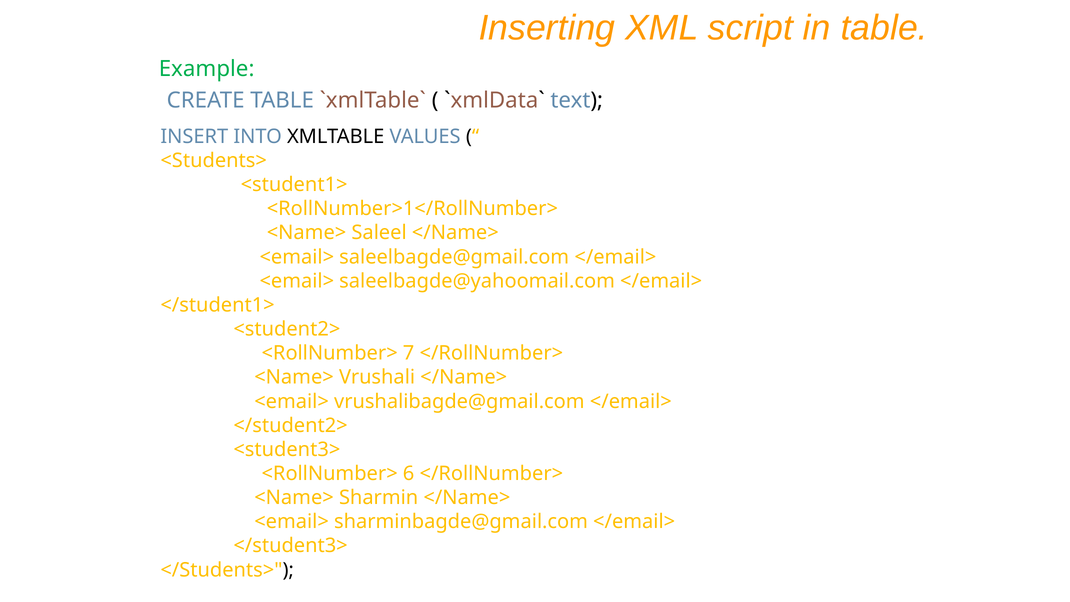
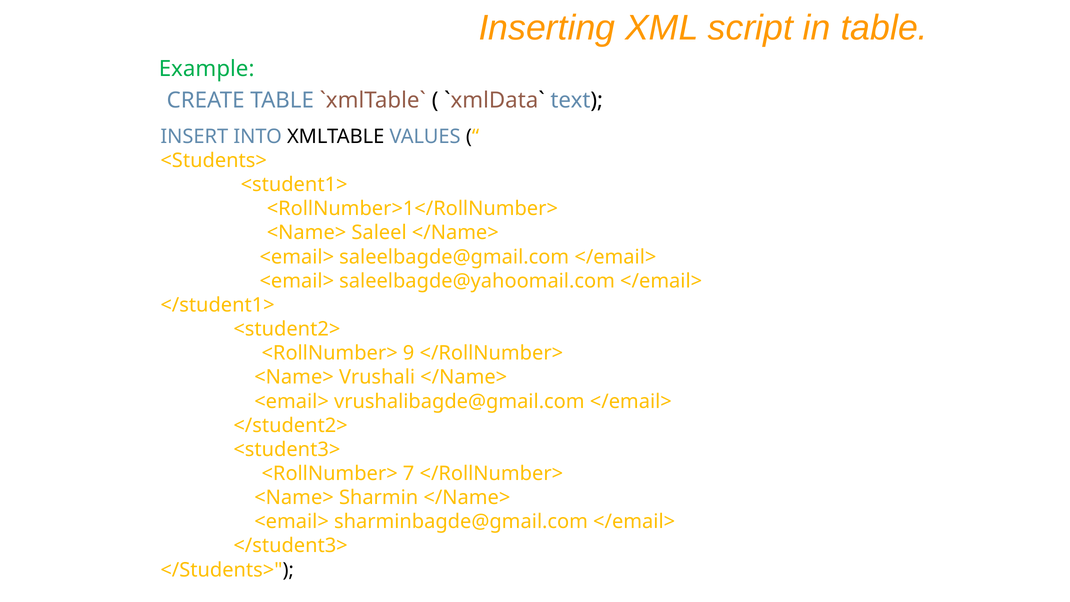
7: 7 -> 9 (409, 353)
6: 6 -> 7 (409, 474)
